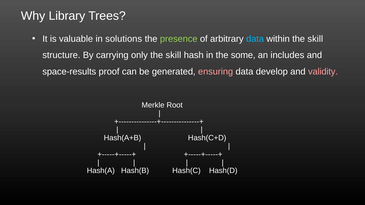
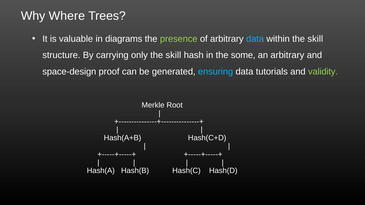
Library: Library -> Where (67, 16)
solutions: solutions -> diagrams (124, 39)
an includes: includes -> arbitrary (287, 55)
space-results: space-results -> space-design (69, 72)
ensuring colour: pink -> light blue (216, 72)
develop: develop -> tutorials (272, 72)
validity colour: pink -> light green (323, 72)
